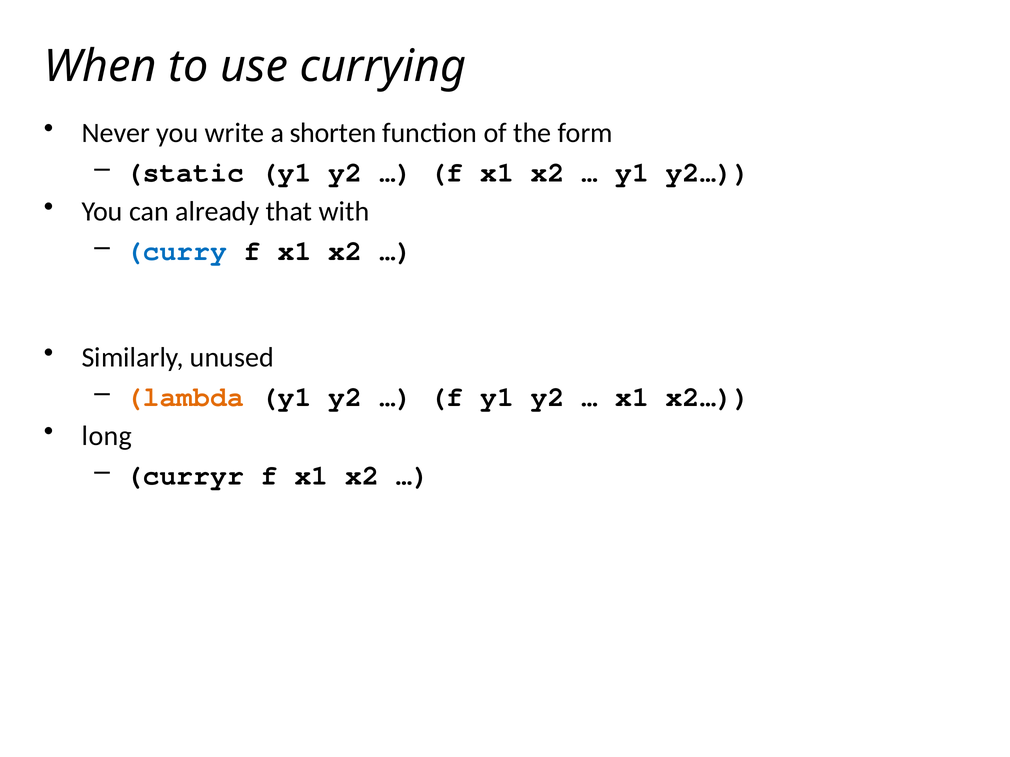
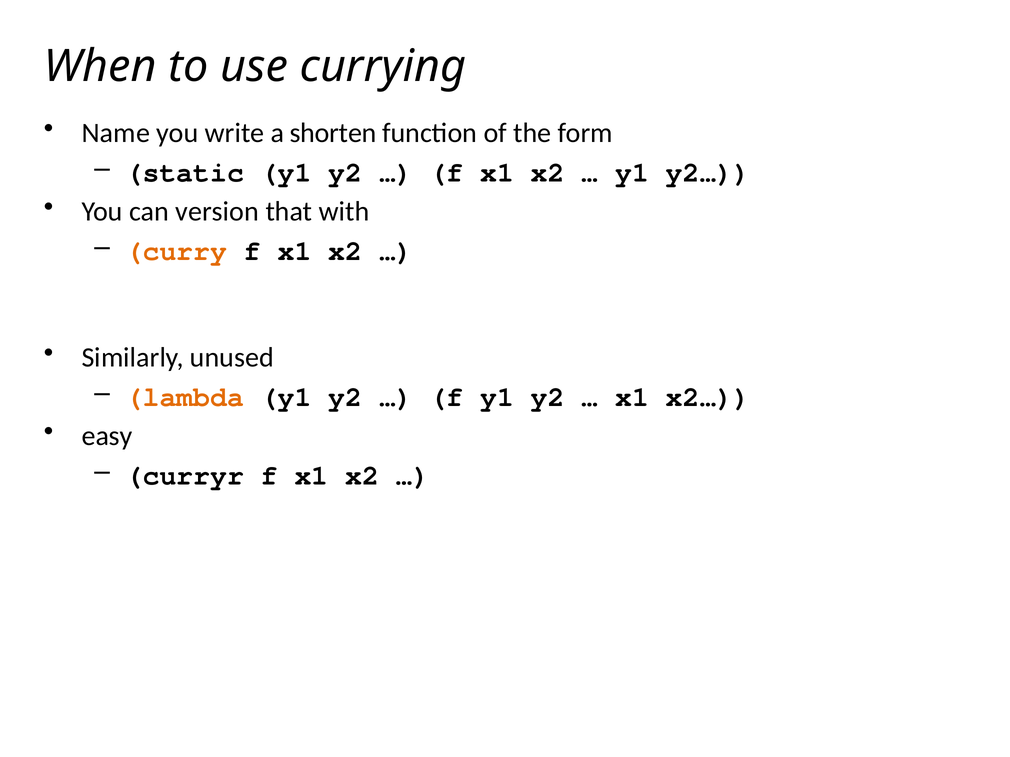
Never: Never -> Name (116, 133)
already: already -> version (217, 212)
curry colour: blue -> orange (176, 251)
long: long -> easy (107, 436)
